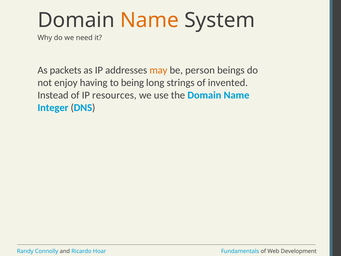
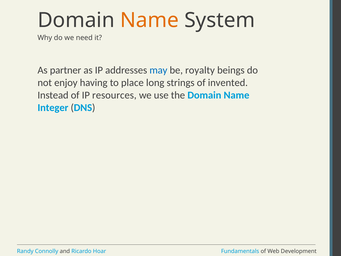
packets: packets -> partner (66, 70)
may colour: orange -> blue (158, 70)
person: person -> royalty (200, 70)
being: being -> place (132, 83)
